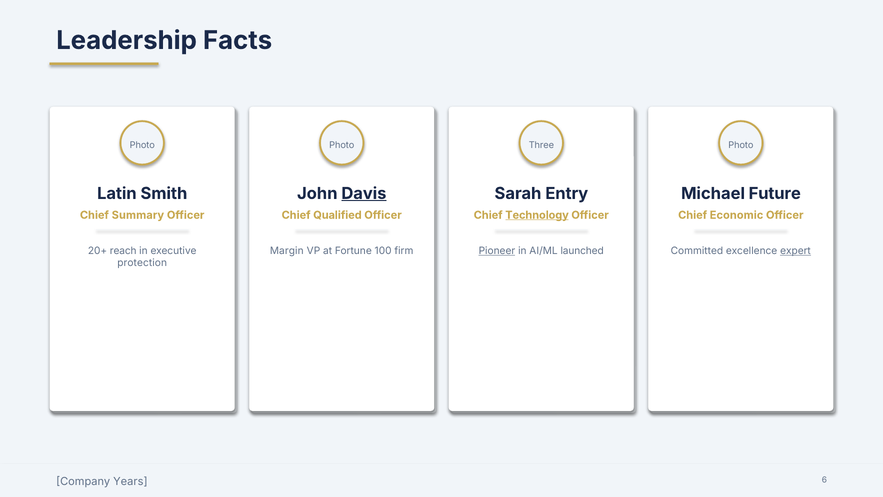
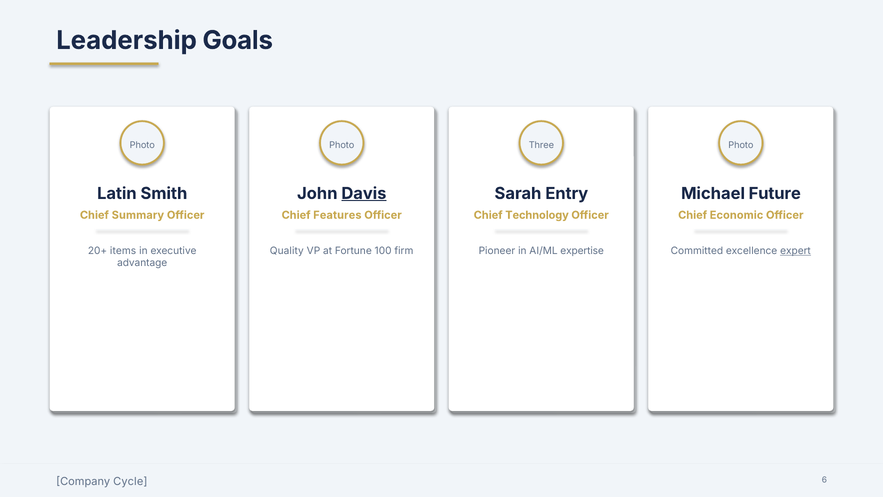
Facts: Facts -> Goals (238, 40)
Qualified: Qualified -> Features (337, 215)
Technology underline: present -> none (537, 215)
reach: reach -> items (123, 251)
Margin: Margin -> Quality (287, 251)
Pioneer underline: present -> none (497, 251)
launched: launched -> expertise (582, 251)
protection: protection -> advantage (142, 263)
Years: Years -> Cycle (130, 481)
